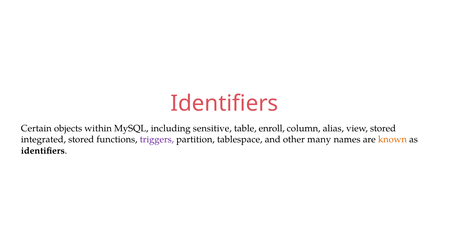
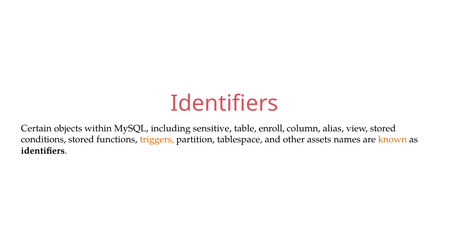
integrated: integrated -> conditions (43, 140)
triggers colour: purple -> orange (157, 140)
many: many -> assets (319, 140)
